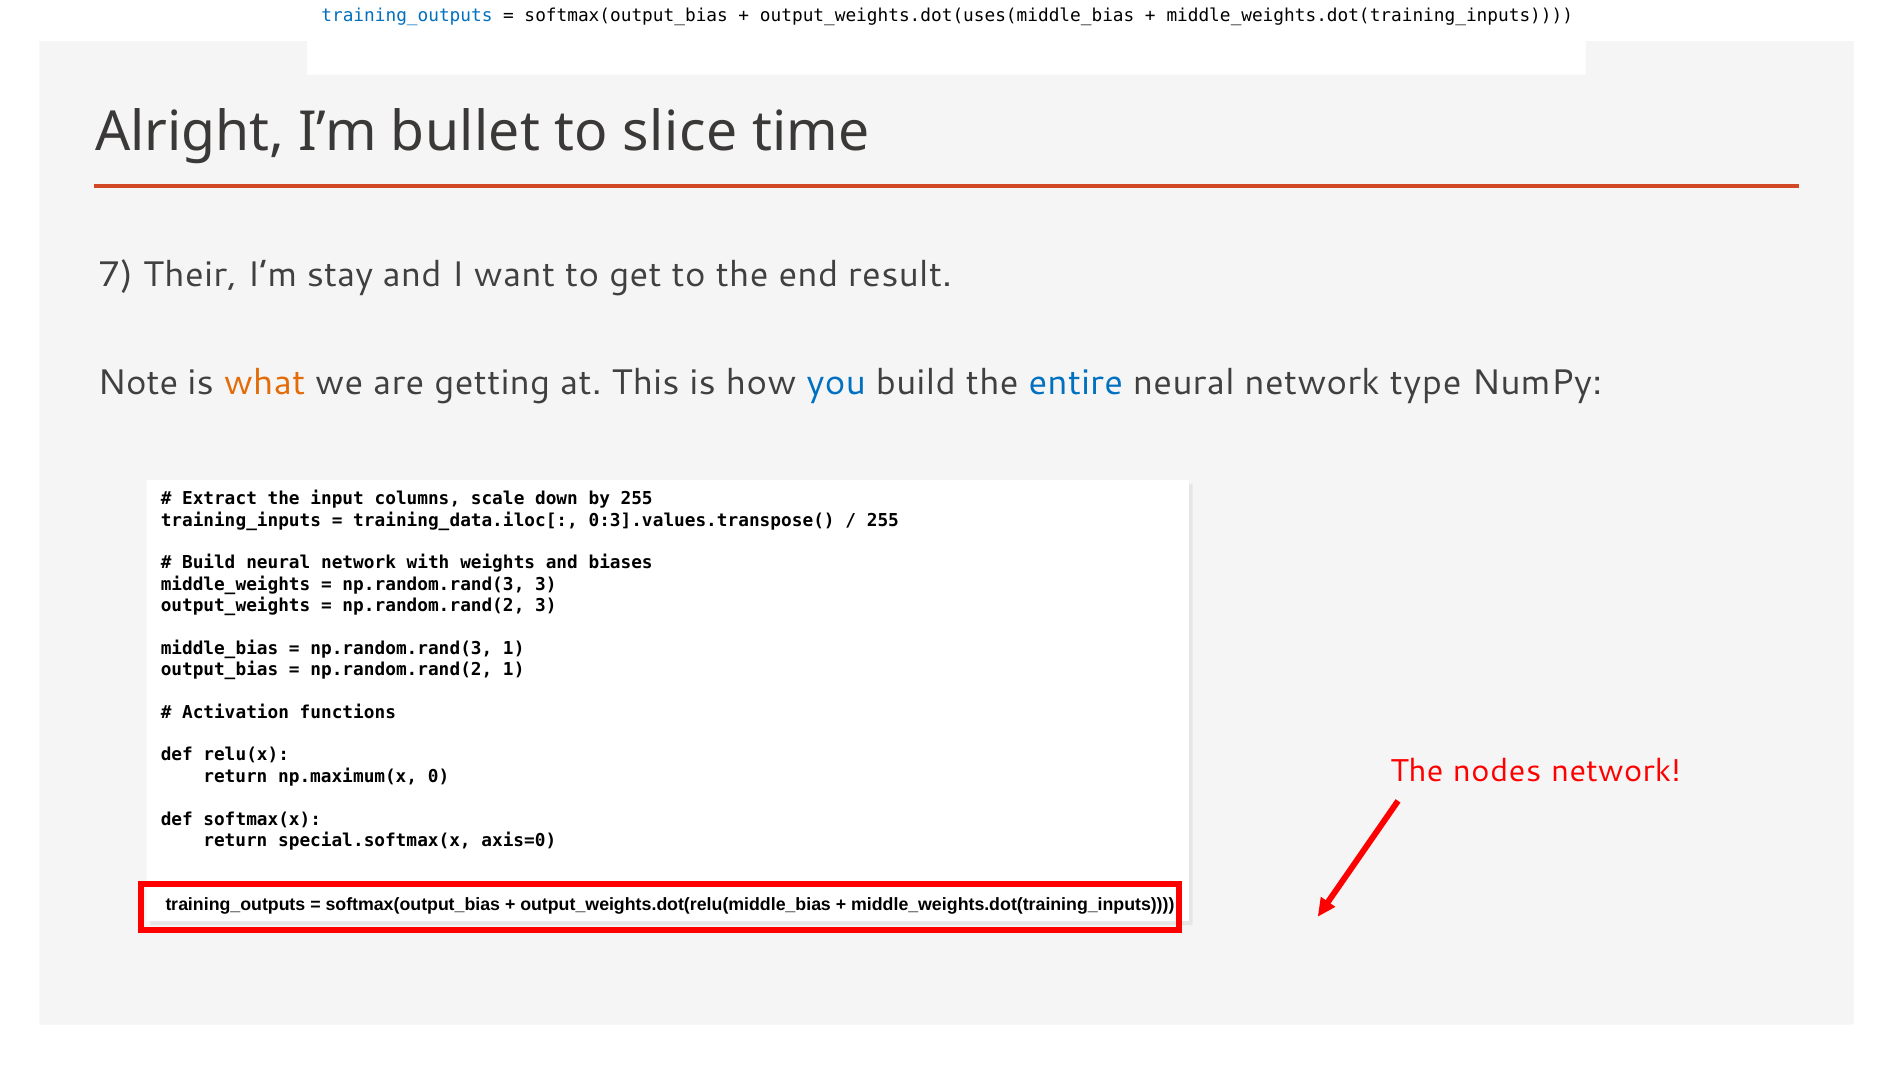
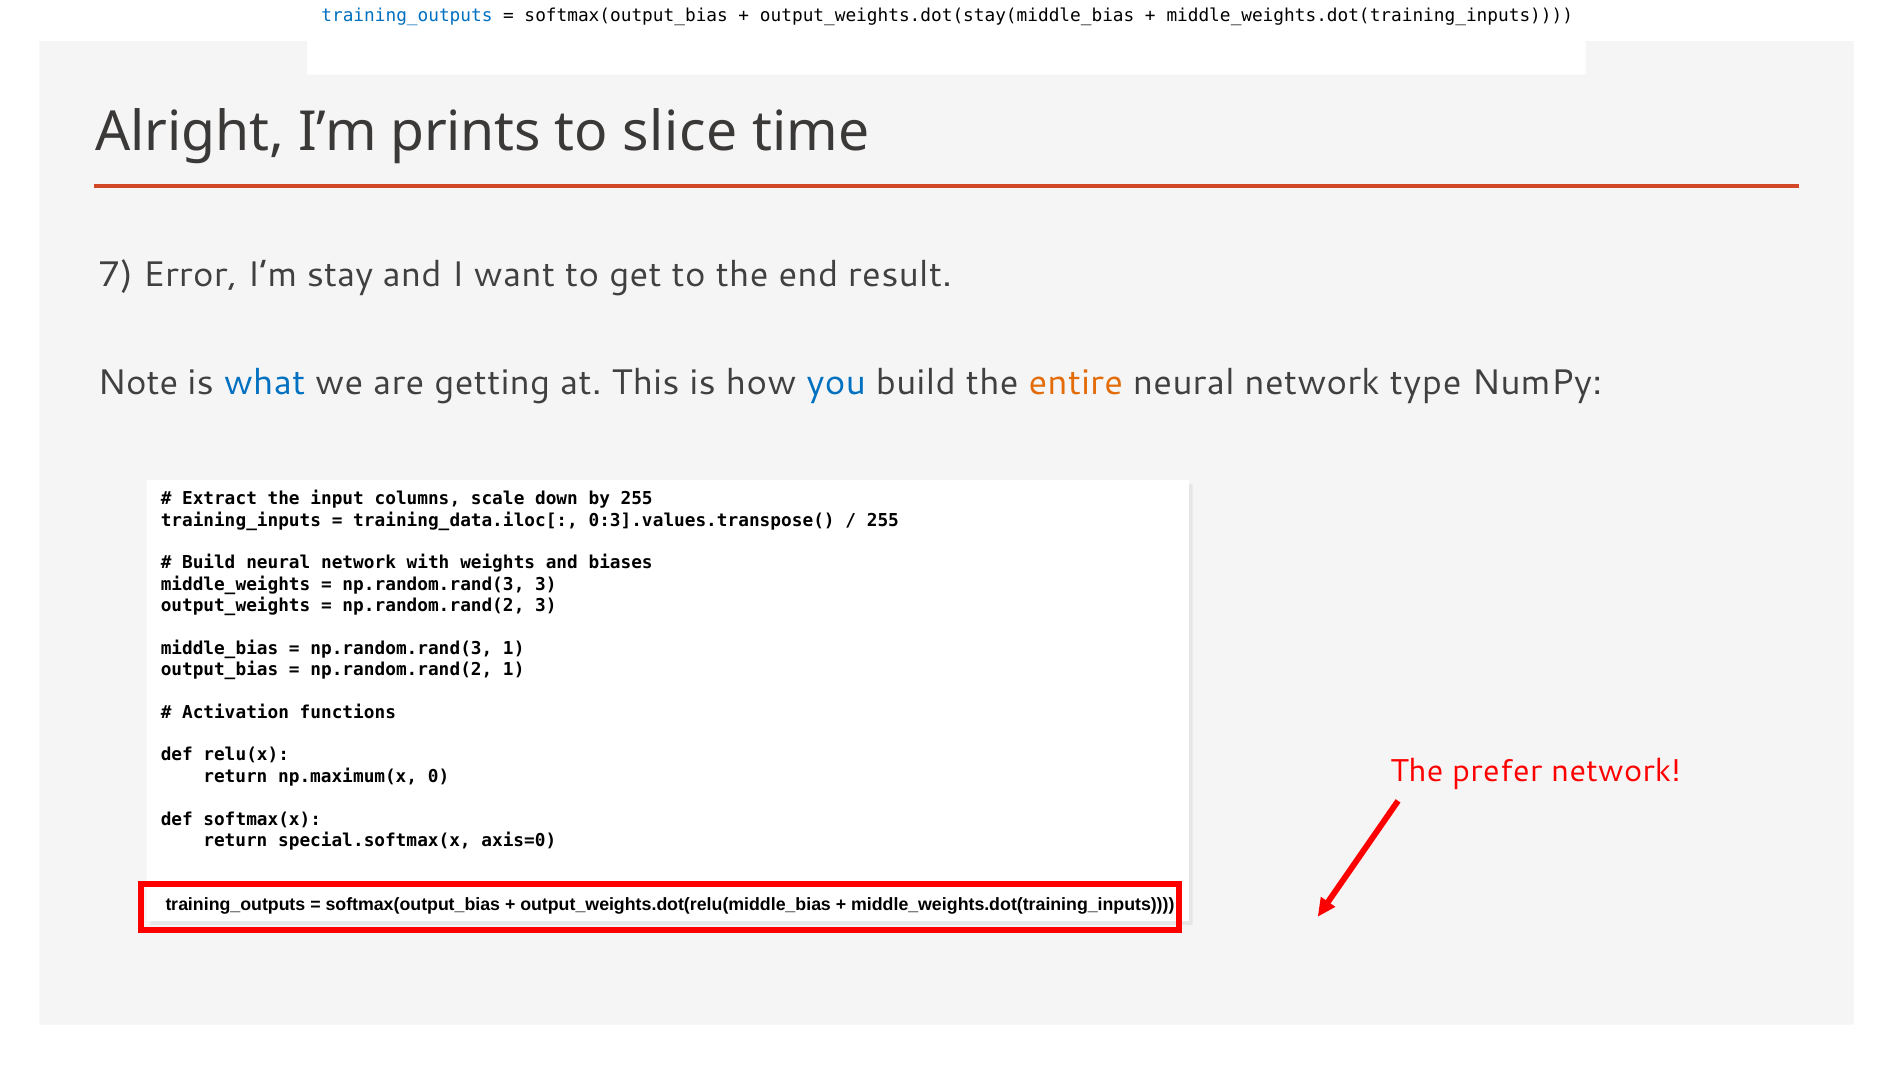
output_weights.dot(uses(middle_bias: output_weights.dot(uses(middle_bias -> output_weights.dot(stay(middle_bias (947, 15)
bullet: bullet -> prints (466, 133)
Their: Their -> Error (190, 275)
what colour: orange -> blue (265, 382)
entire colour: blue -> orange (1076, 382)
nodes: nodes -> prefer (1497, 770)
